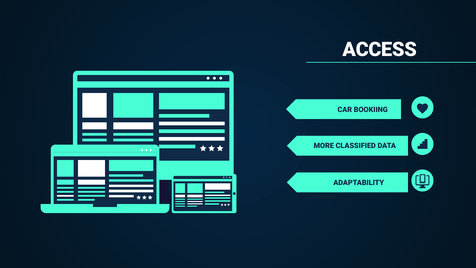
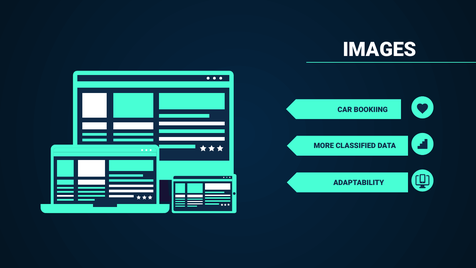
ACCESS: ACCESS -> IMAGES (380, 49)
